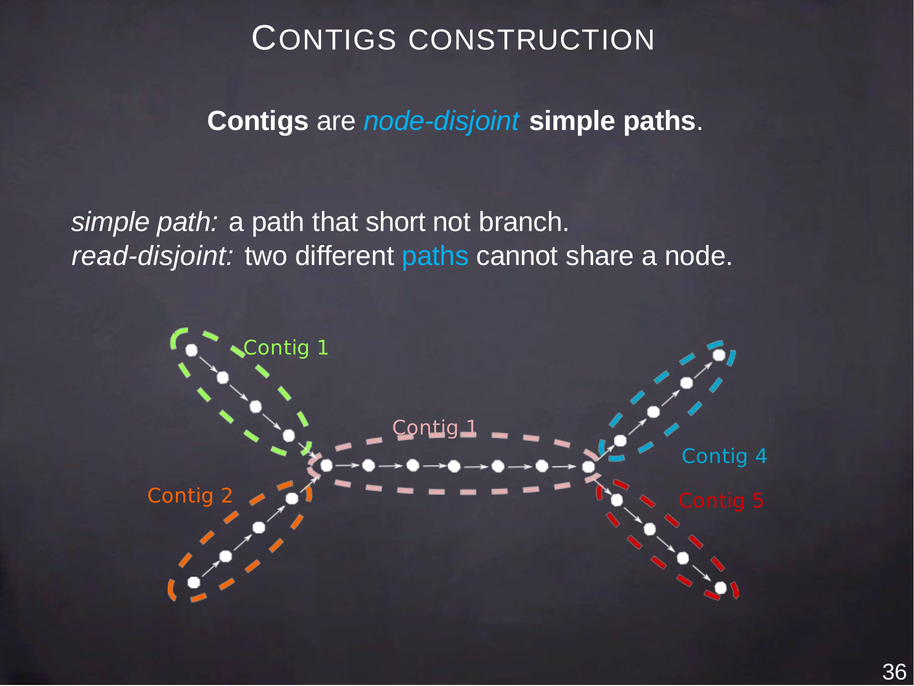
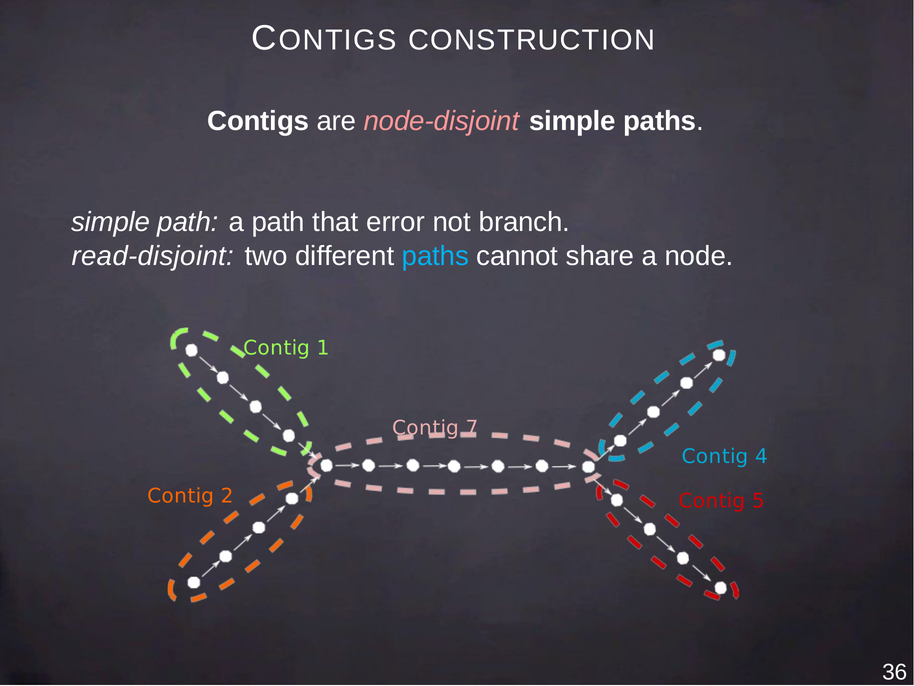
node-disjoint colour: light blue -> pink (441, 121)
short: short -> error (396, 222)
1: 1 -> 7 (472, 428)
